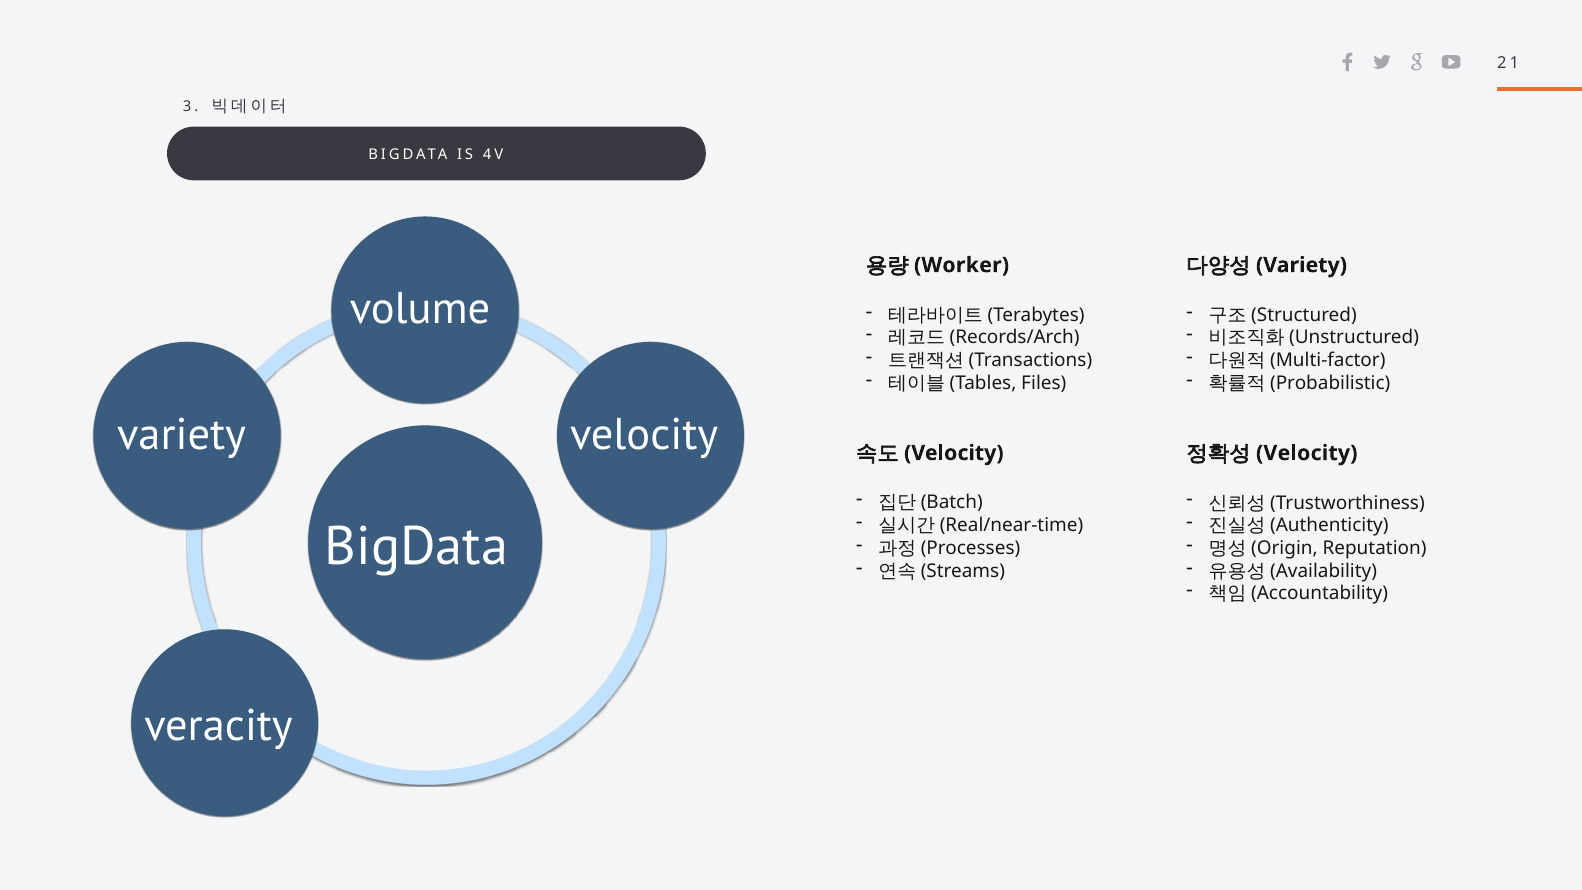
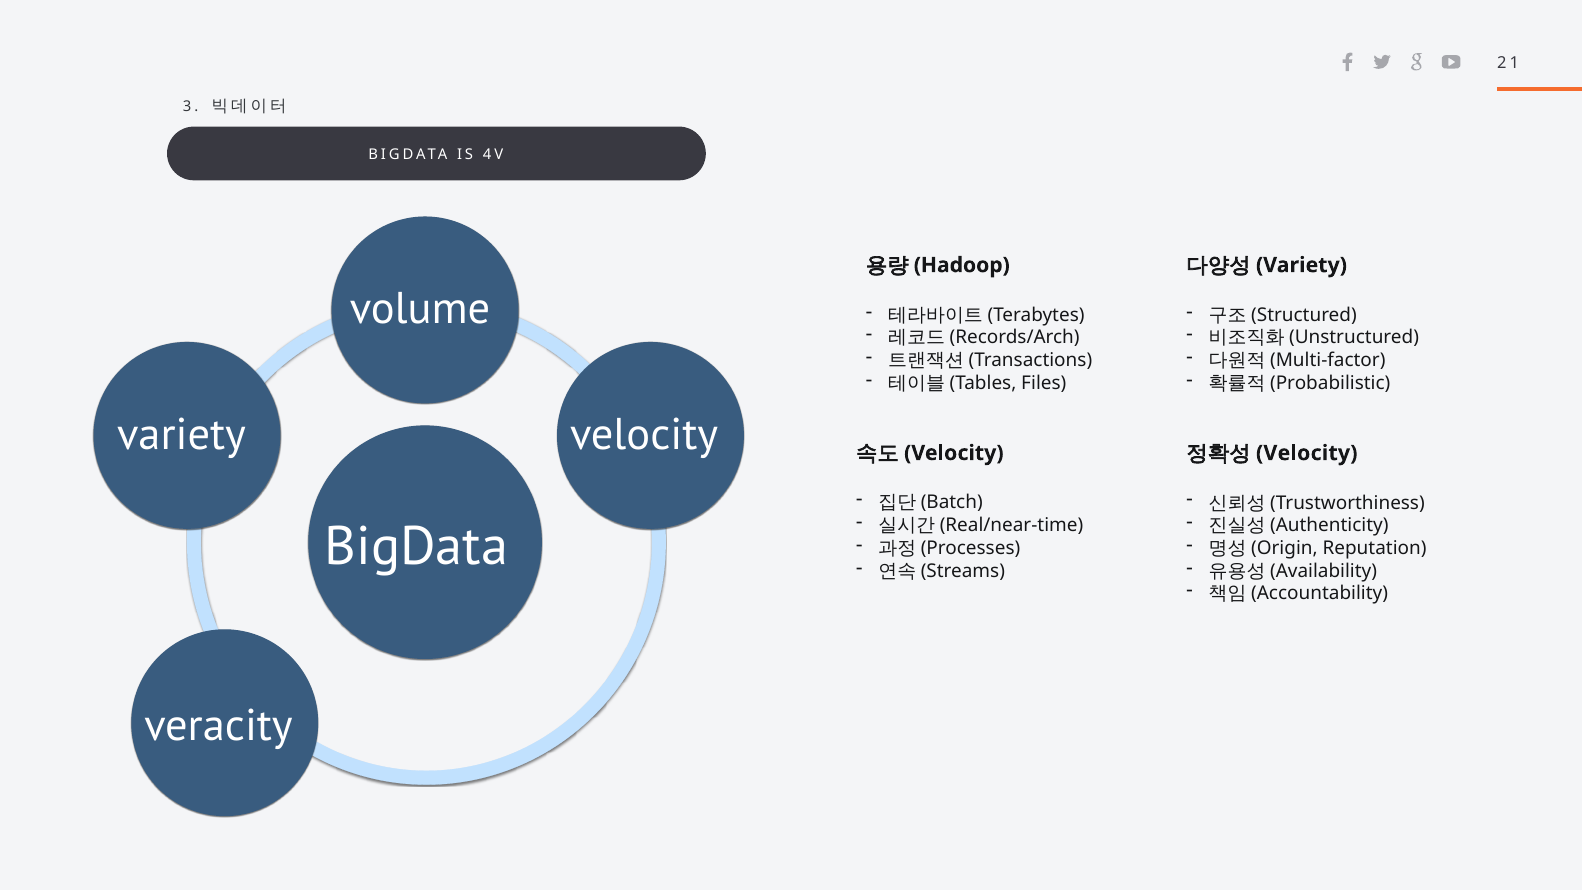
Worker: Worker -> Hadoop (962, 265)
